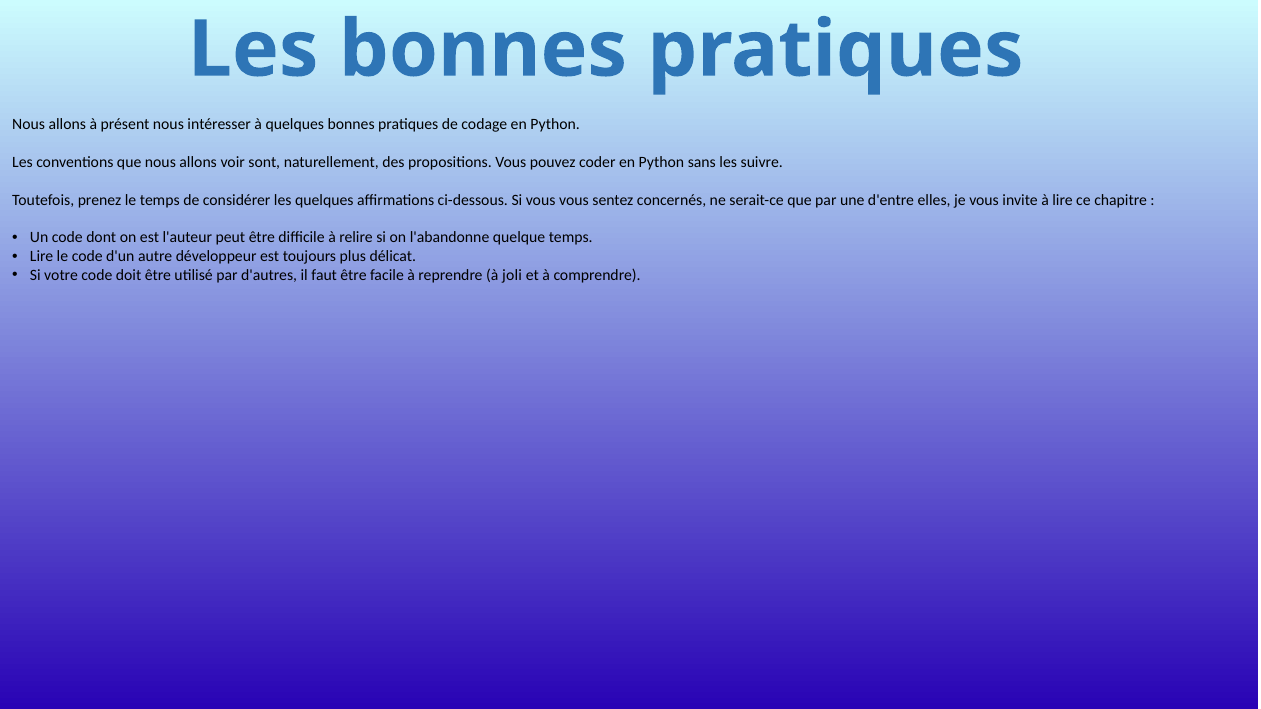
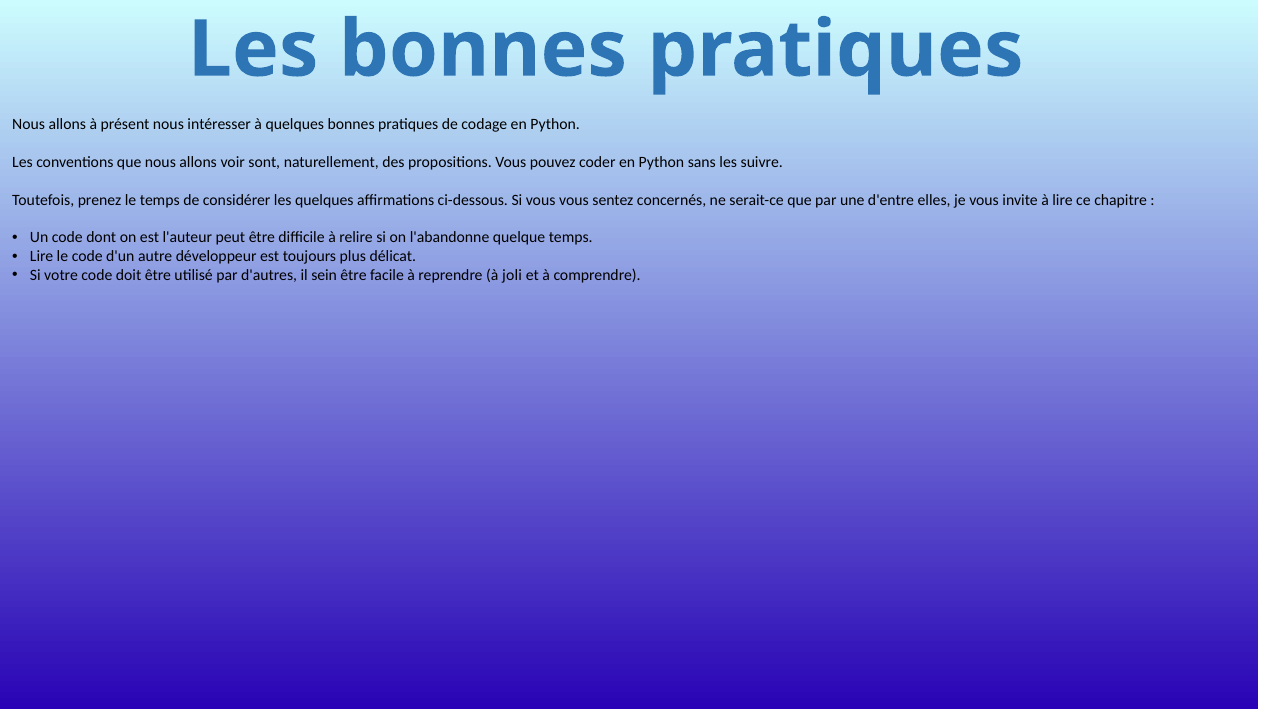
faut: faut -> sein (324, 276)
